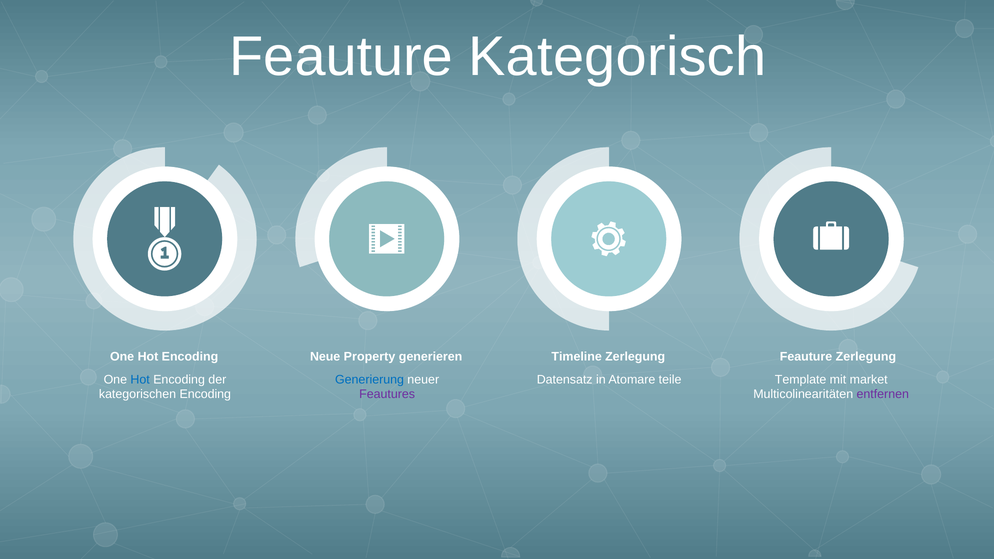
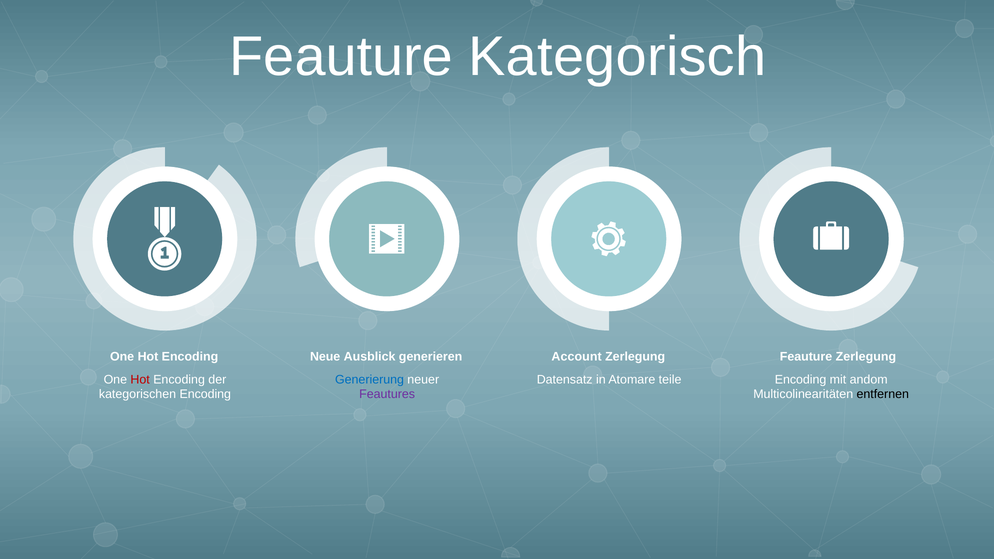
Property: Property -> Ausblick (370, 357)
Timeline: Timeline -> Account (577, 357)
Hot colour: blue -> red (140, 380)
Template: Template -> Encoding (801, 380)
market: market -> andom (869, 380)
entfernen colour: purple -> black (883, 394)
